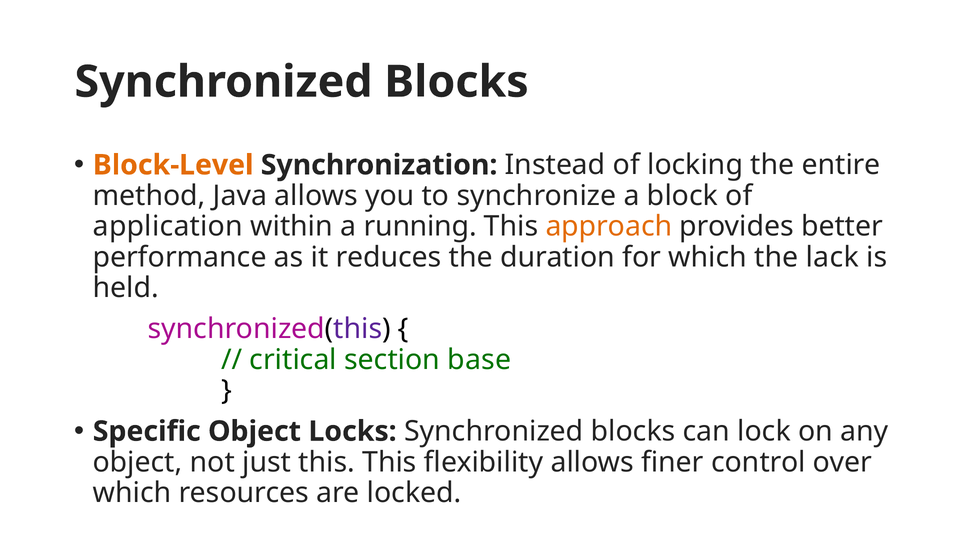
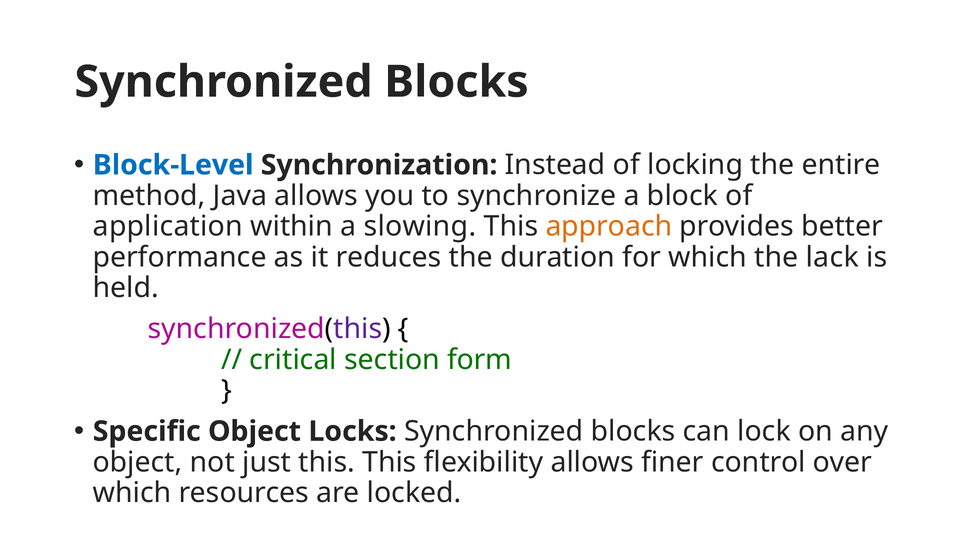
Block-Level colour: orange -> blue (173, 165)
running: running -> slowing (420, 227)
base: base -> form (480, 360)
